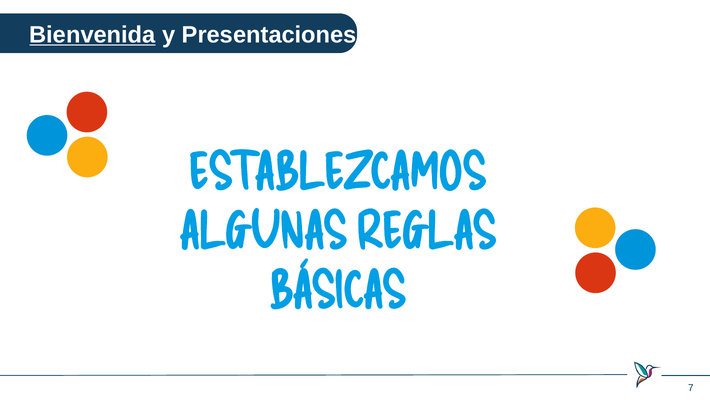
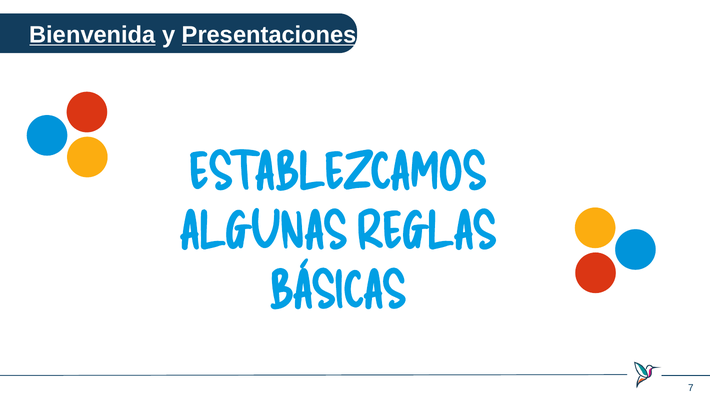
Presentaciones underline: none -> present (269, 35)
